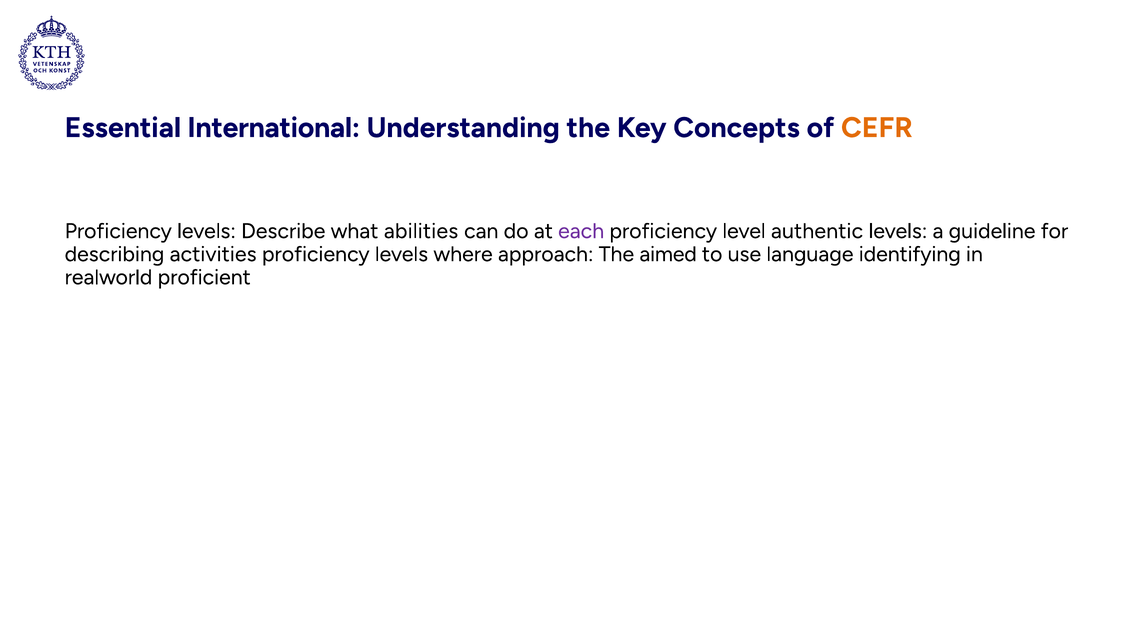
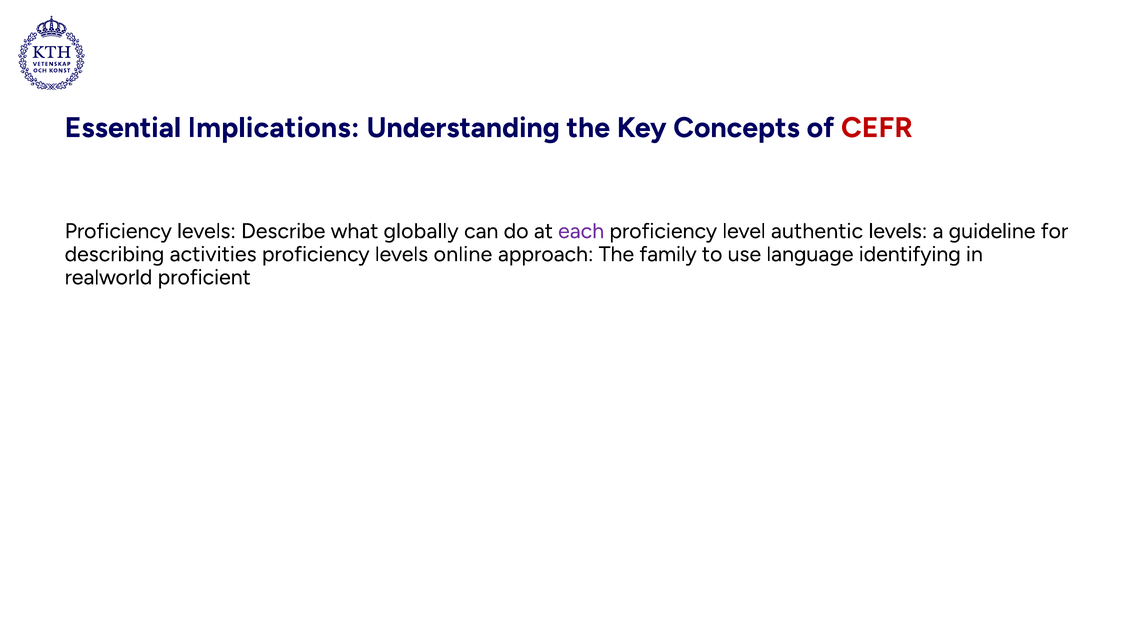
International: International -> Implications (274, 128)
CEFR colour: orange -> red (877, 128)
abilities: abilities -> globally (421, 231)
where: where -> online (463, 254)
aimed: aimed -> family (668, 254)
